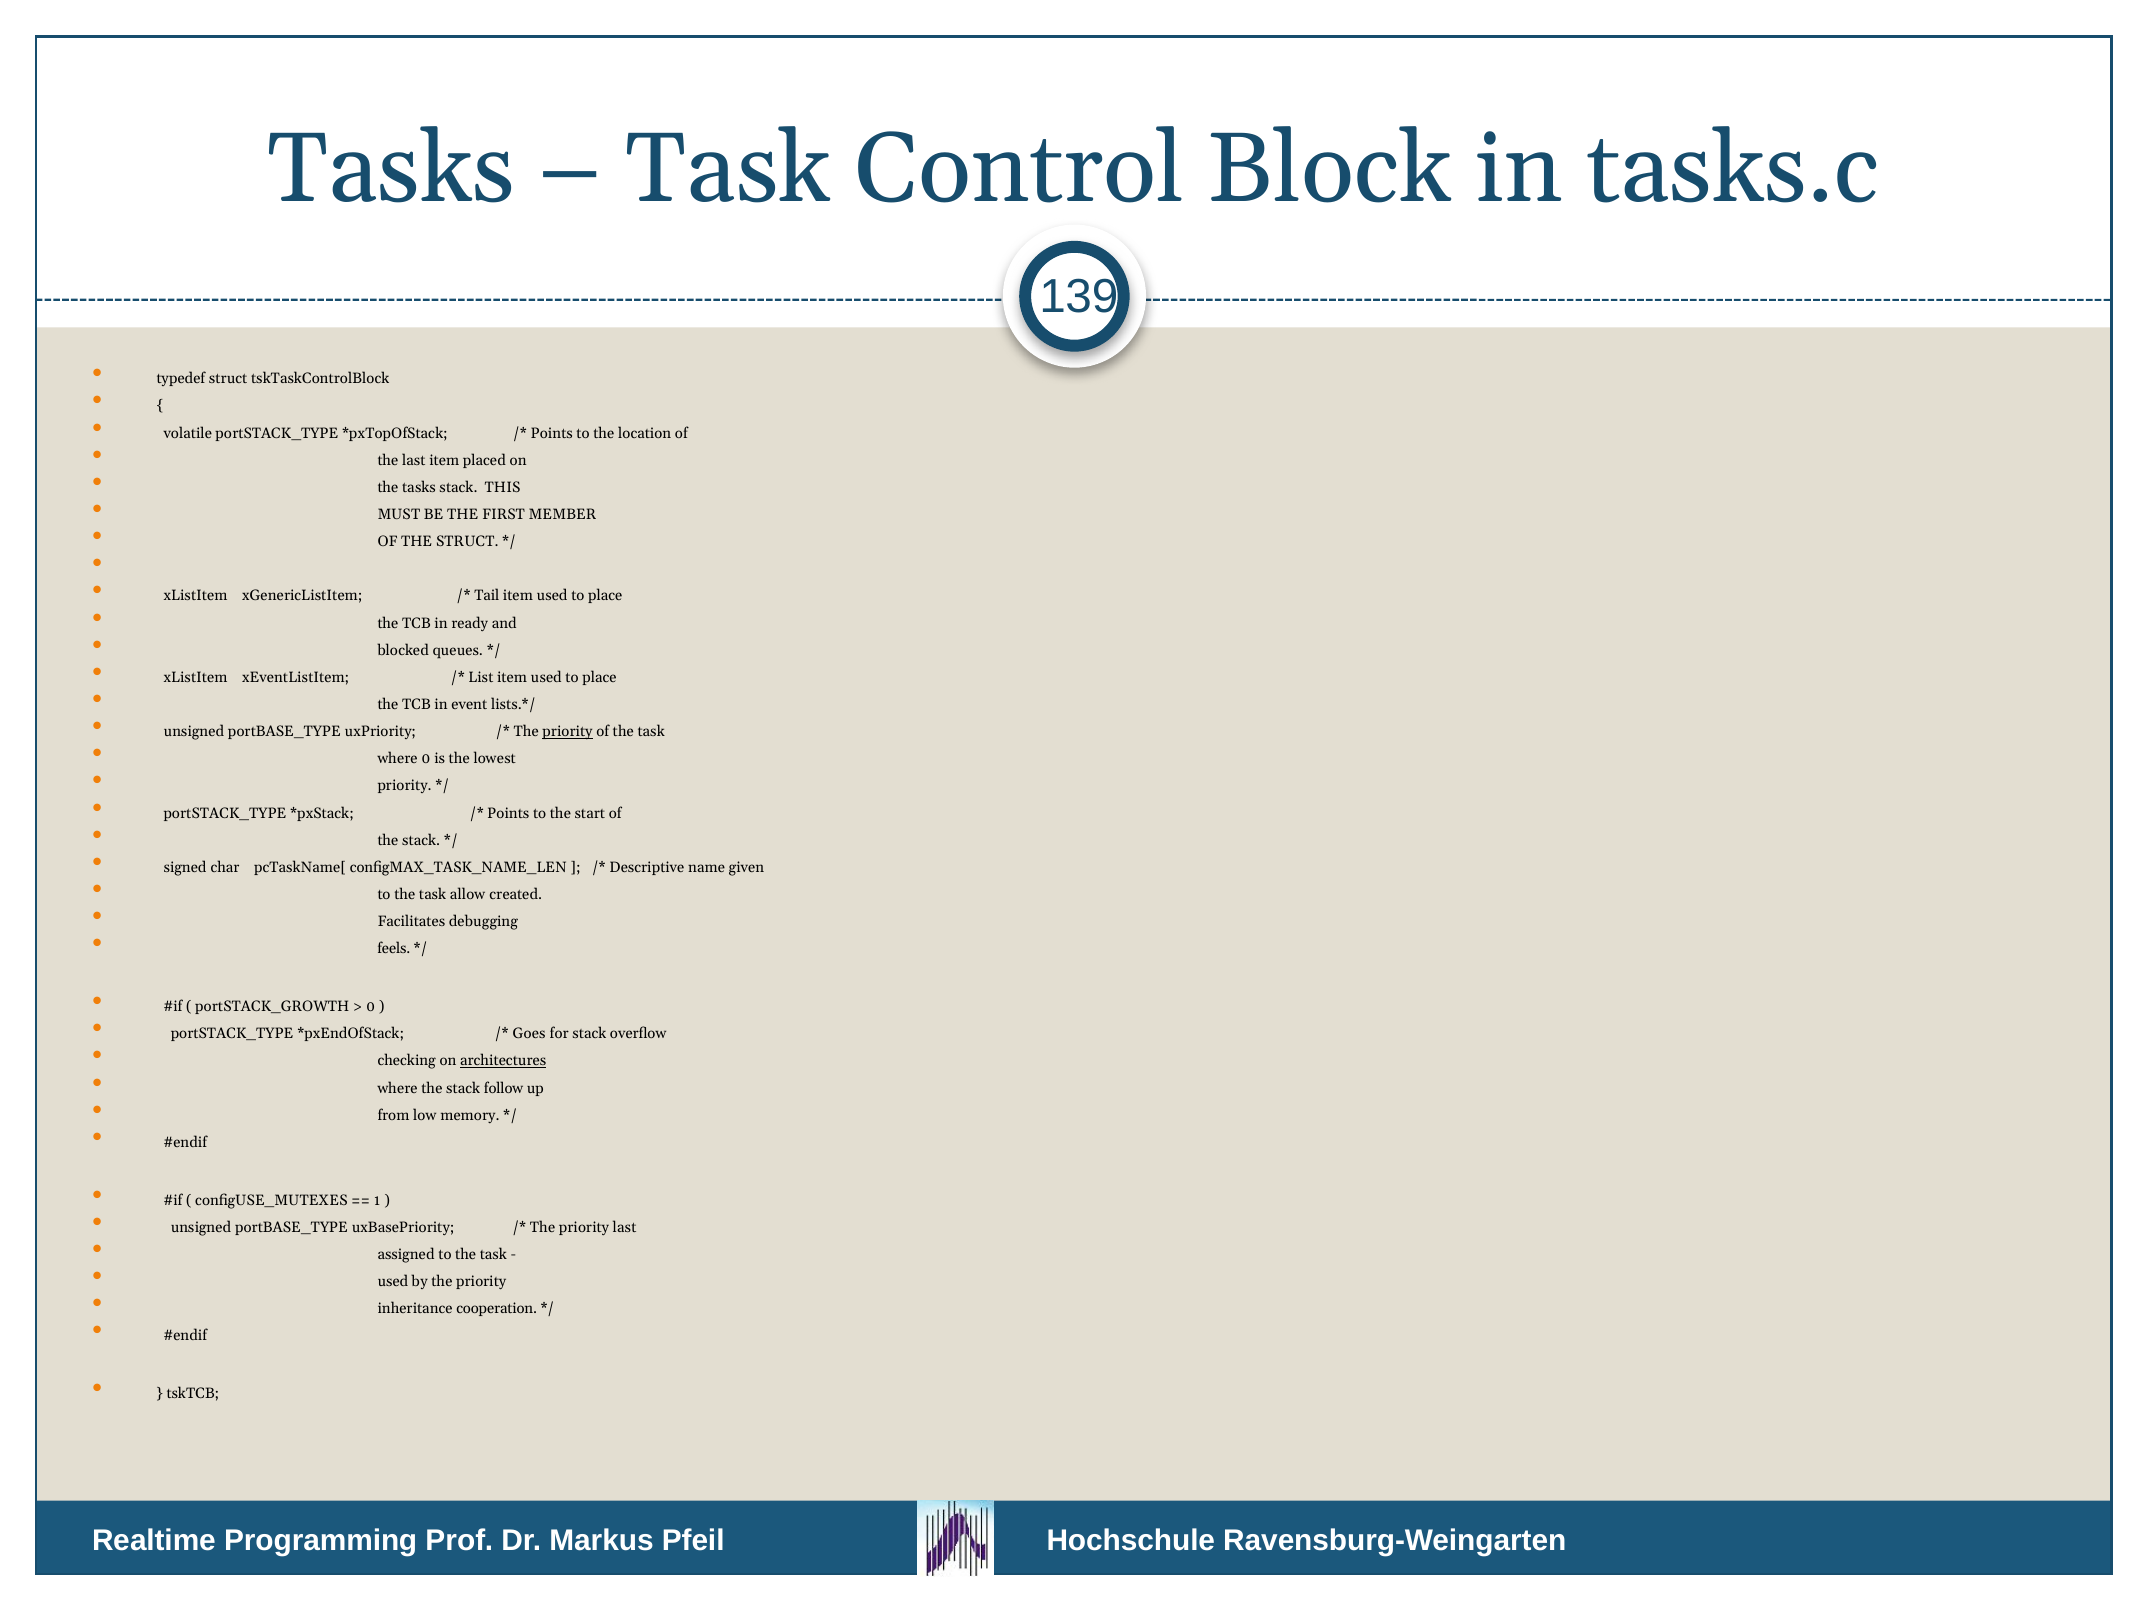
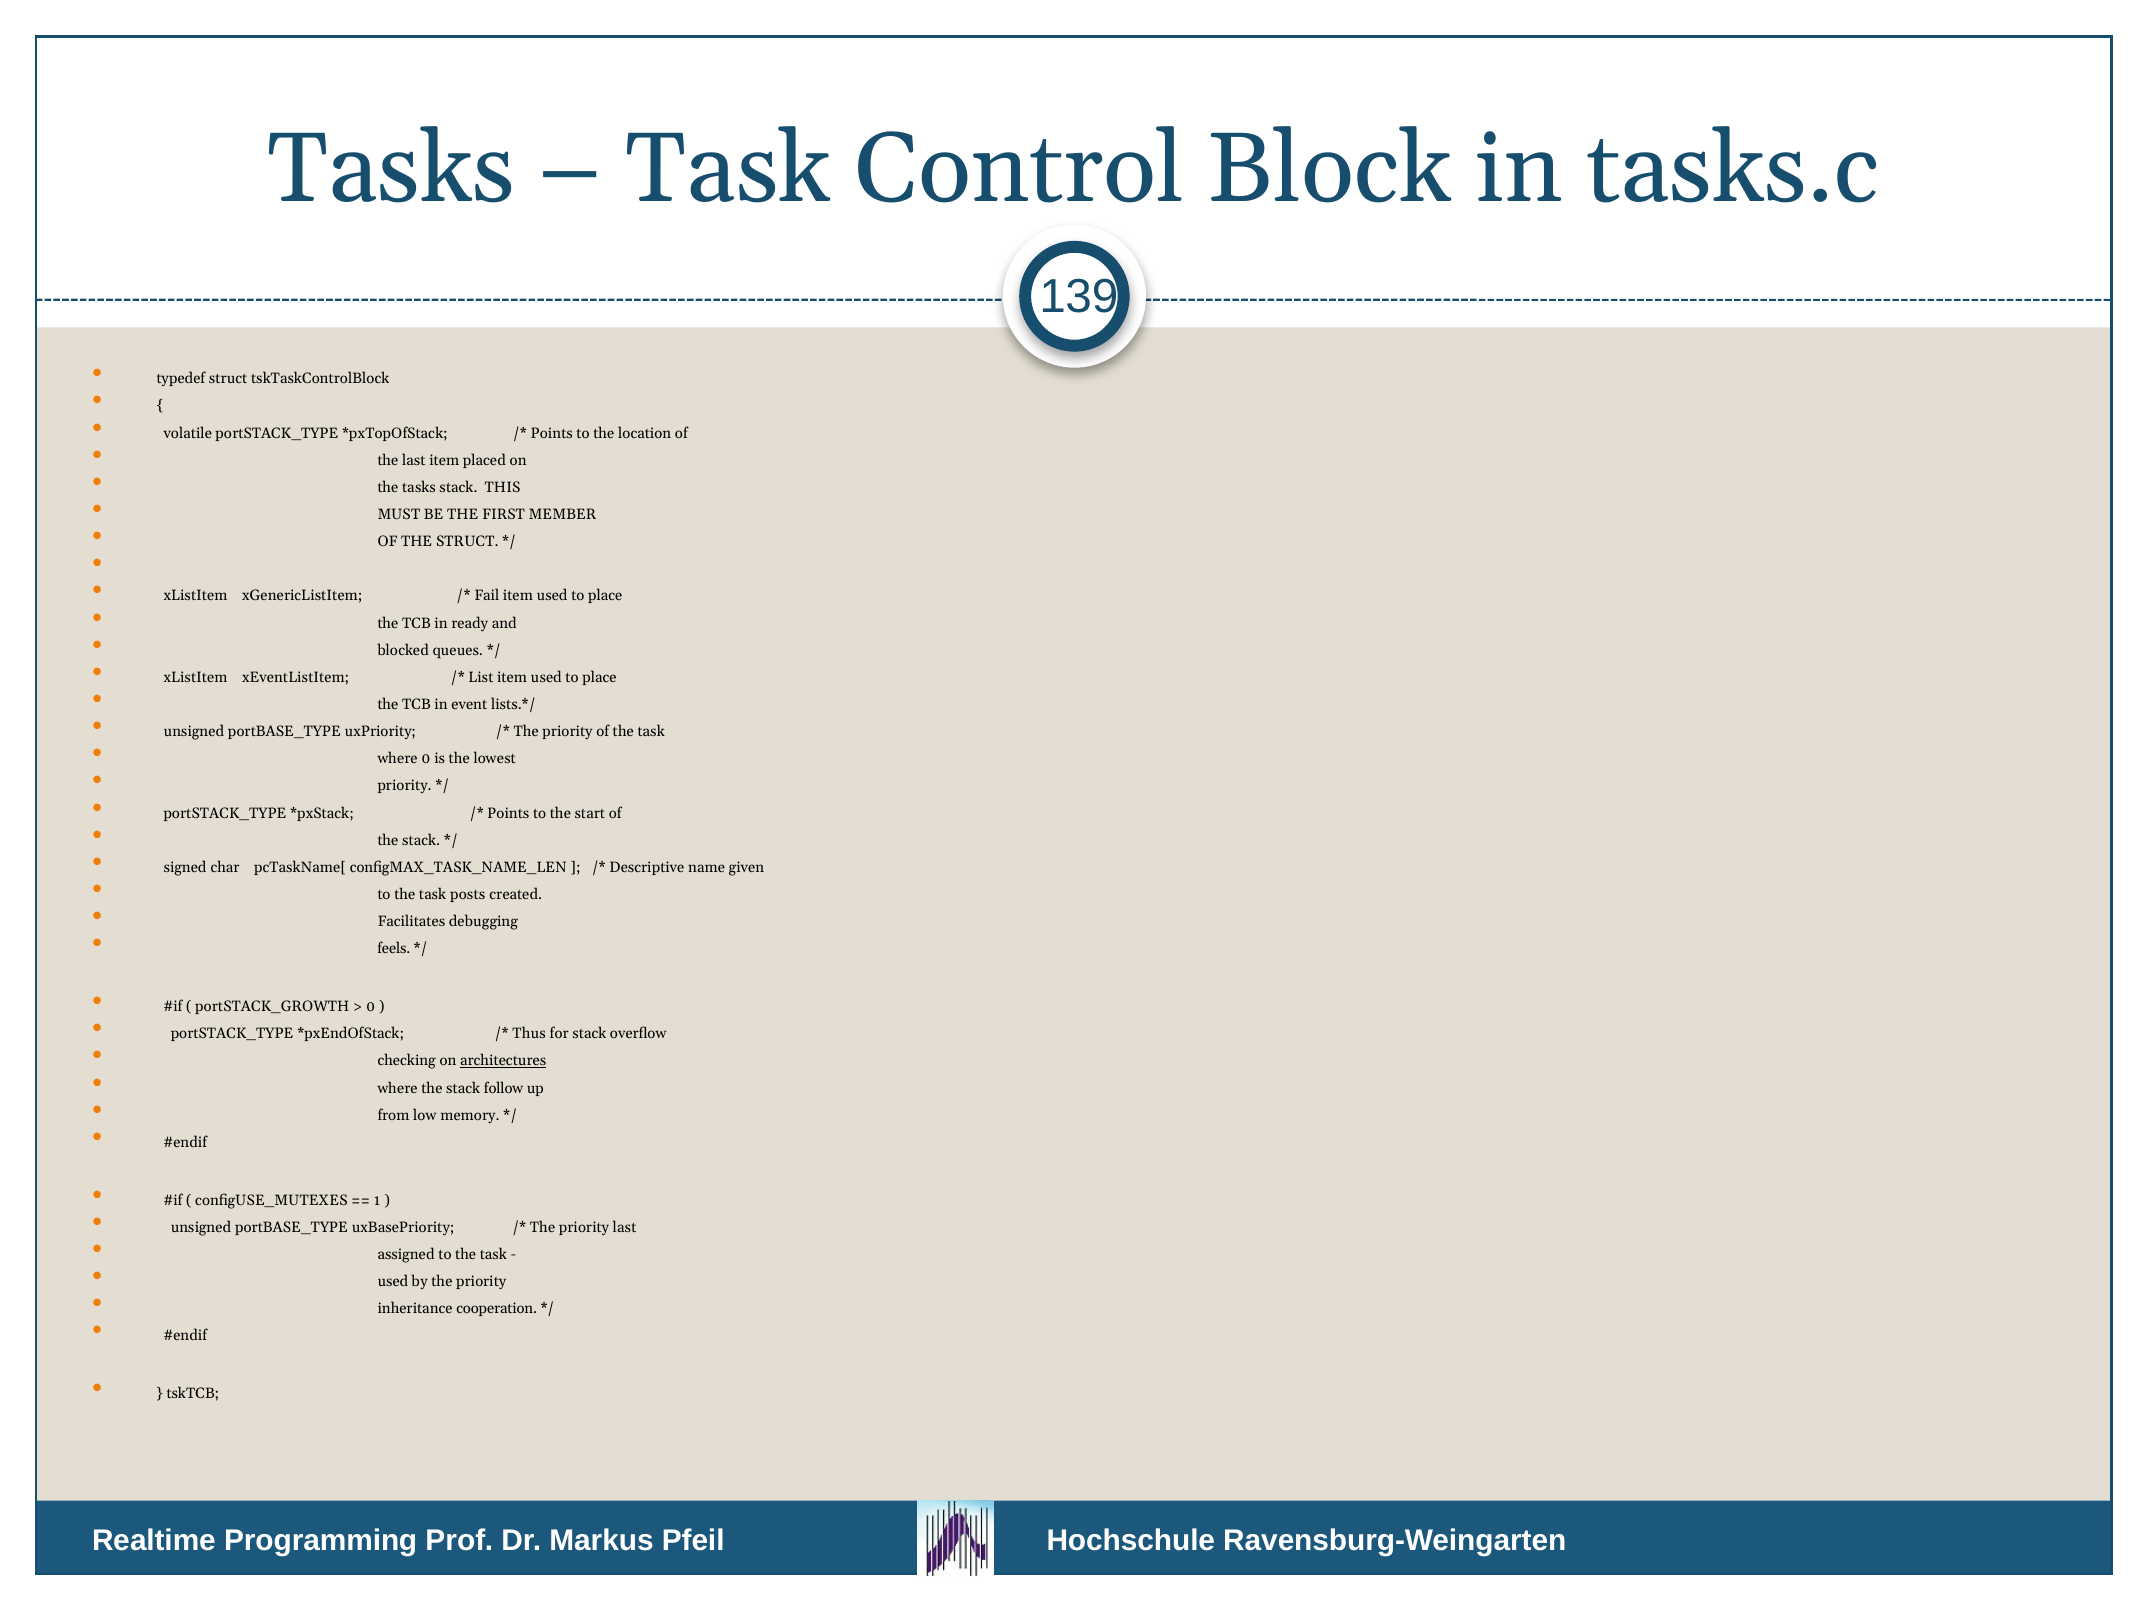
Tail: Tail -> Fail (487, 596)
priority underline: present -> none (567, 732)
allow: allow -> posts (468, 895)
Goes: Goes -> Thus (529, 1034)
